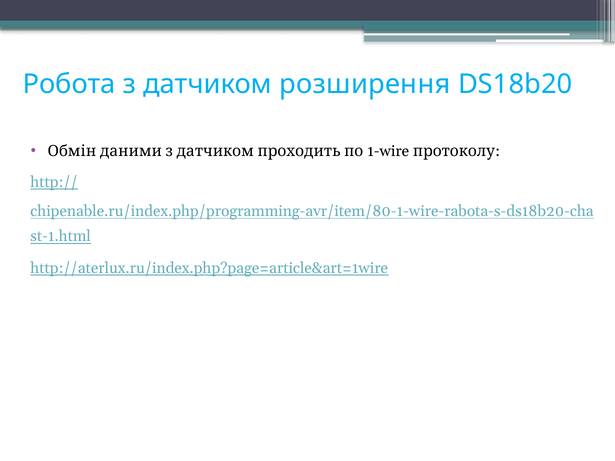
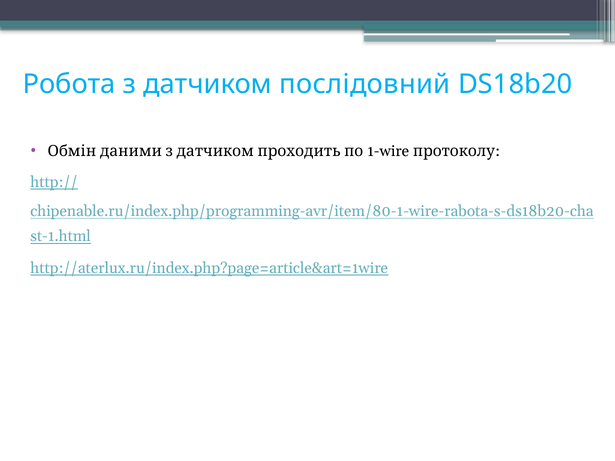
розширення: розширення -> послідовний (365, 84)
